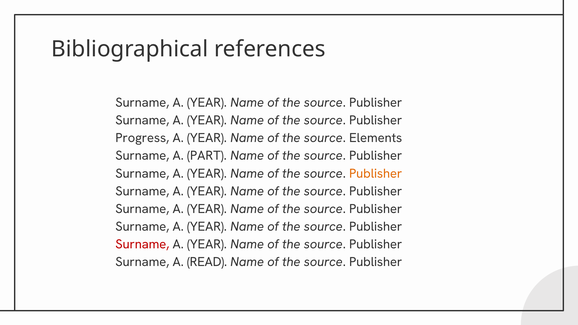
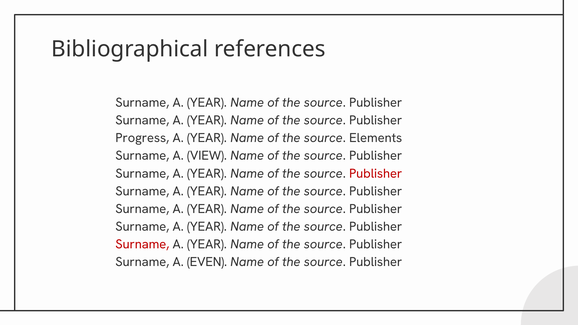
PART: PART -> VIEW (207, 156)
Publisher colour: orange -> red (376, 174)
READ: READ -> EVEN (207, 262)
